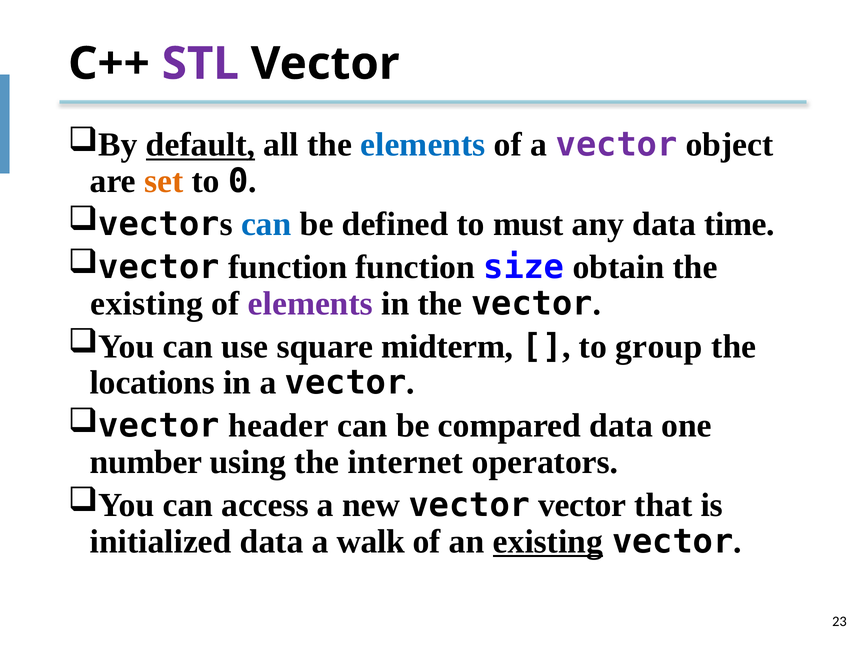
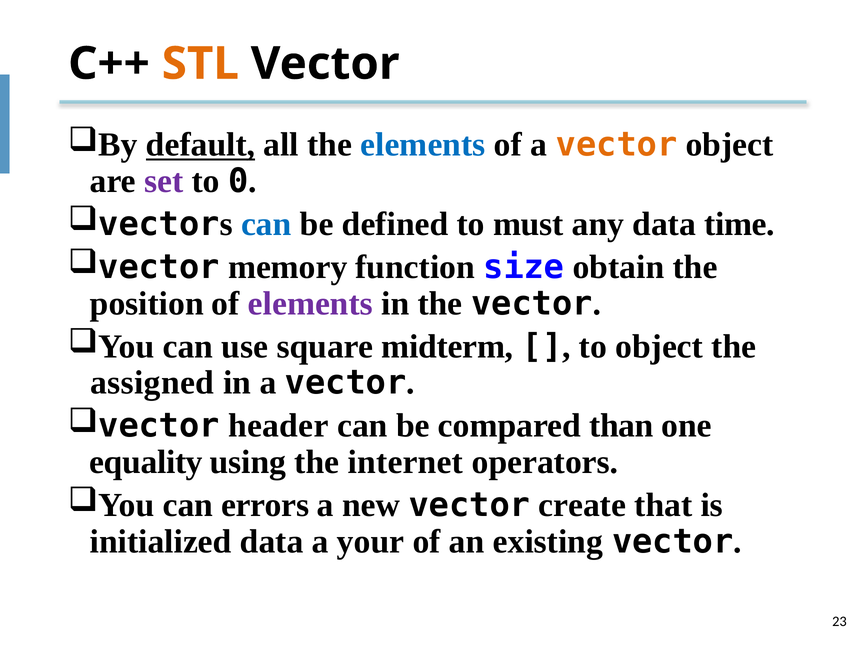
STL colour: purple -> orange (200, 64)
vector colour: purple -> orange (617, 145)
set colour: orange -> purple (164, 181)
function: function -> memory (288, 267)
existing: existing -> position (147, 304)
to group: group -> object (659, 347)
locations: locations -> assigned (152, 383)
compared data: data -> than (621, 426)
number: number -> equality (146, 462)
access: access -> errors (265, 506)
vector vector: vector -> create (582, 506)
walk: walk -> your (371, 542)
existing underline: present -> none (548, 542)
